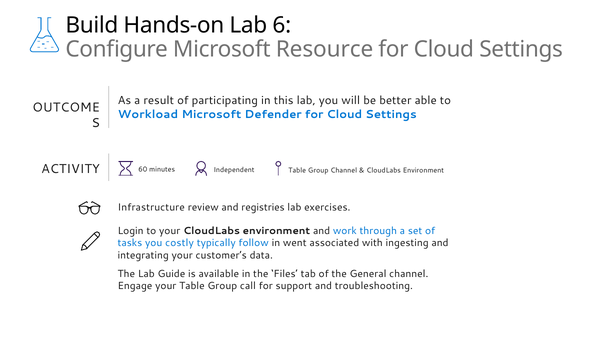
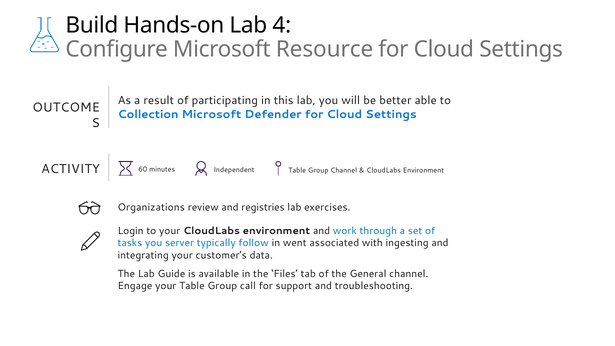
6: 6 -> 4 (282, 25)
Workload: Workload -> Collection (148, 114)
Infrastructure: Infrastructure -> Organizations (151, 207)
costly: costly -> server (180, 243)
